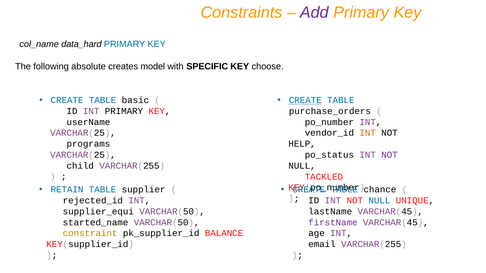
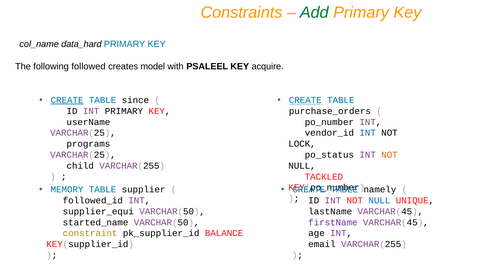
Add colour: purple -> green (314, 13)
absolute: absolute -> followed (88, 66)
SPECIFIC: SPECIFIC -> PSALEEL (207, 66)
choose: choose -> acquire (268, 66)
CREATE underline: none -> present (67, 100)
basic: basic -> since (135, 100)
INT colour: orange -> blue (368, 133)
HELP: HELP -> LOCK (302, 144)
NOT colour: purple -> orange (390, 155)
RETAIN: RETAIN -> MEMORY (67, 190)
chance: chance -> namely (380, 190)
rejected_id: rejected_id -> followed_id (93, 201)
